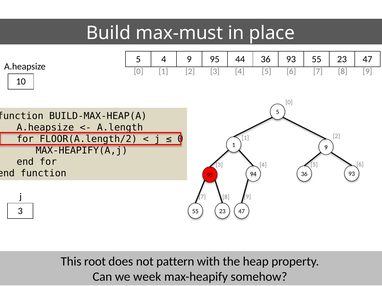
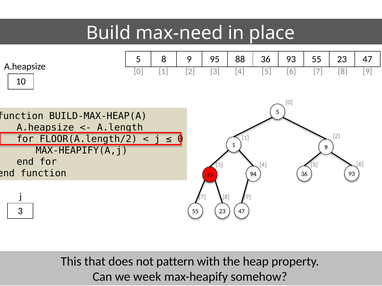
max-must: max-must -> max-need (179, 33)
5 4: 4 -> 8 (164, 59)
44: 44 -> 88 (240, 59)
root: root -> that (95, 262)
